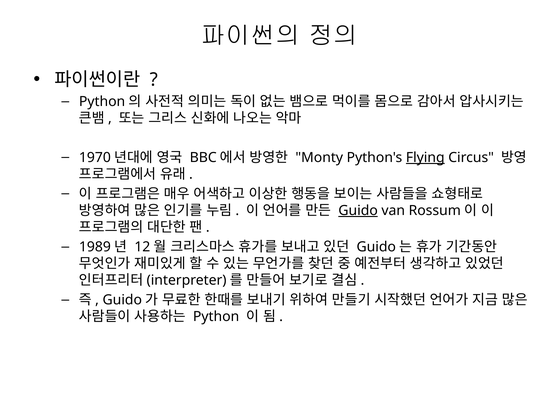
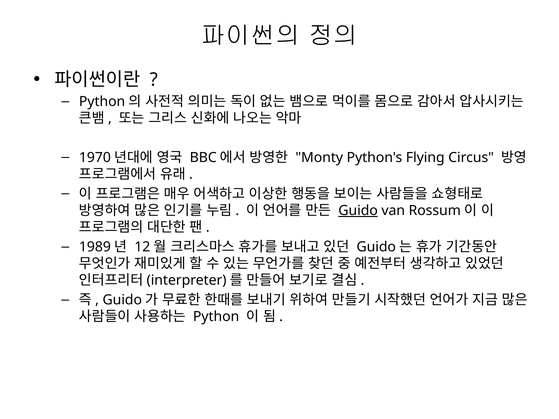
Flying underline: present -> none (425, 158)
